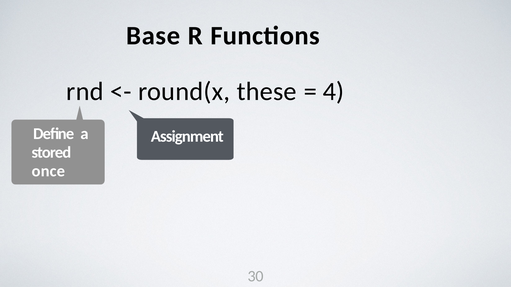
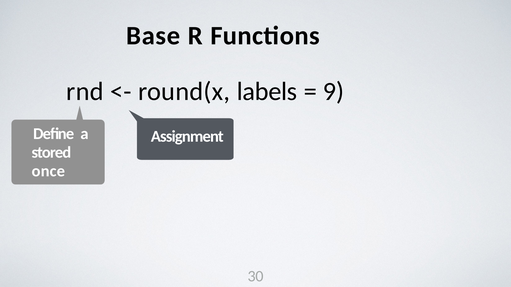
these: these -> labels (267, 92)
4: 4 -> 9 (333, 92)
